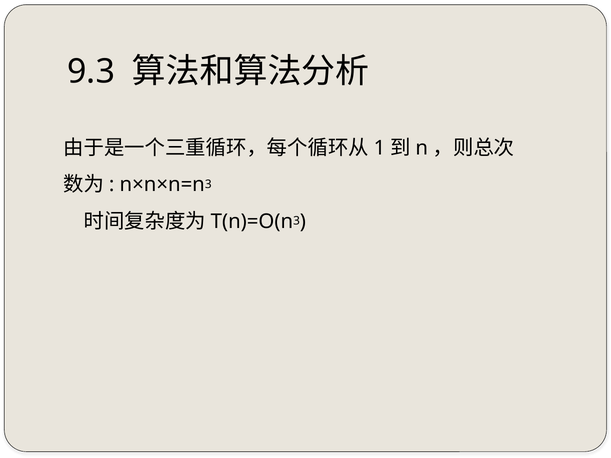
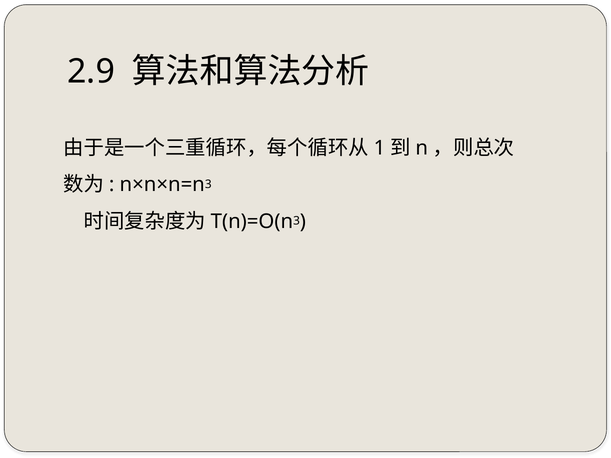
9.3: 9.3 -> 2.9 (91, 71)
